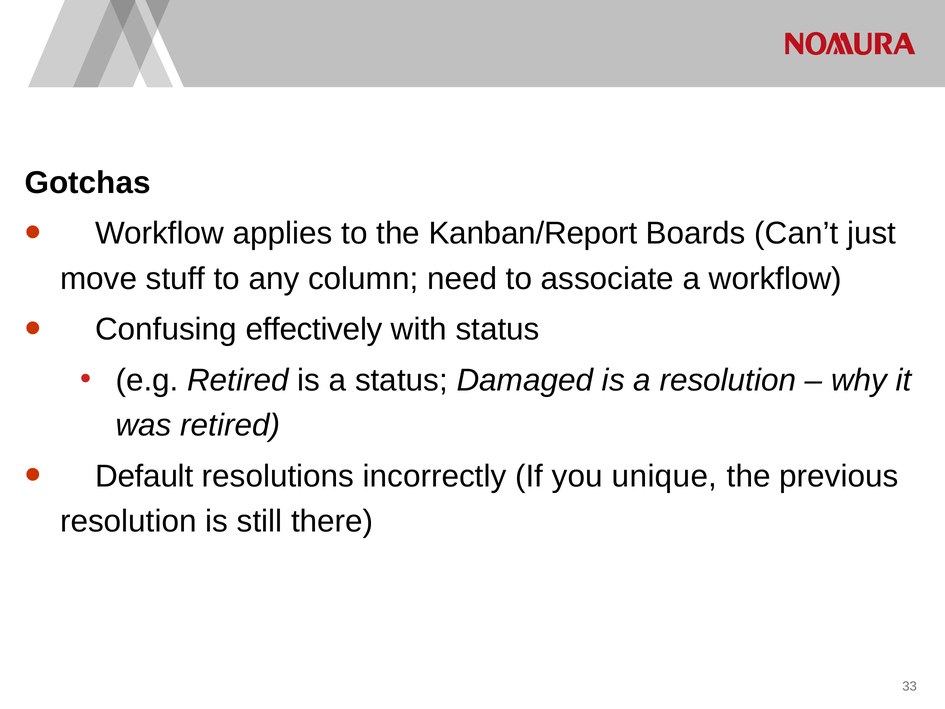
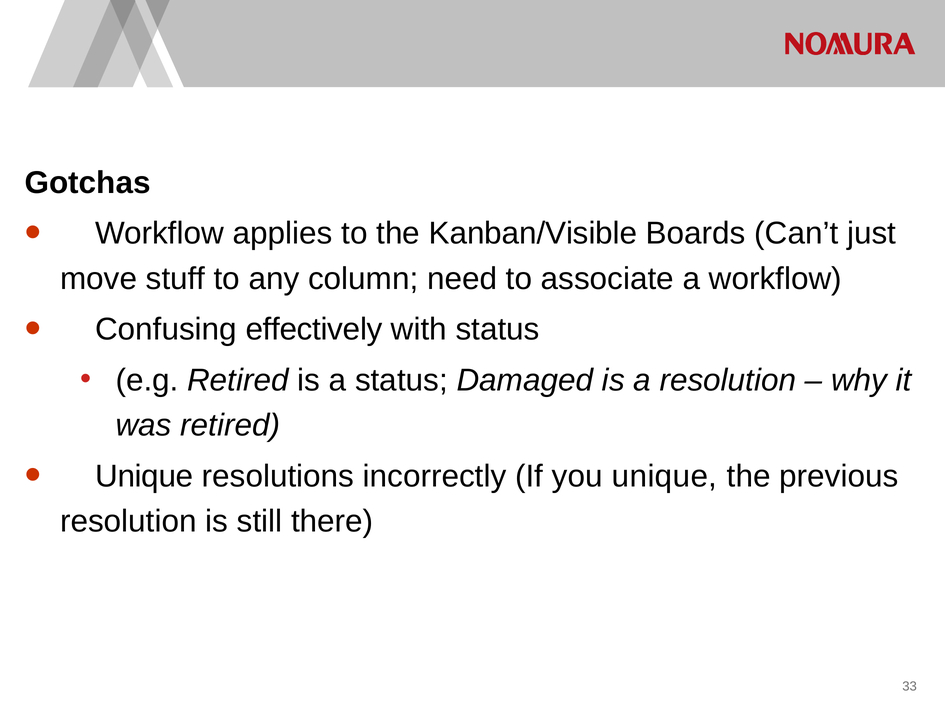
Kanban/Report: Kanban/Report -> Kanban/Visible (533, 233)
Default: Default -> Unique (144, 476)
